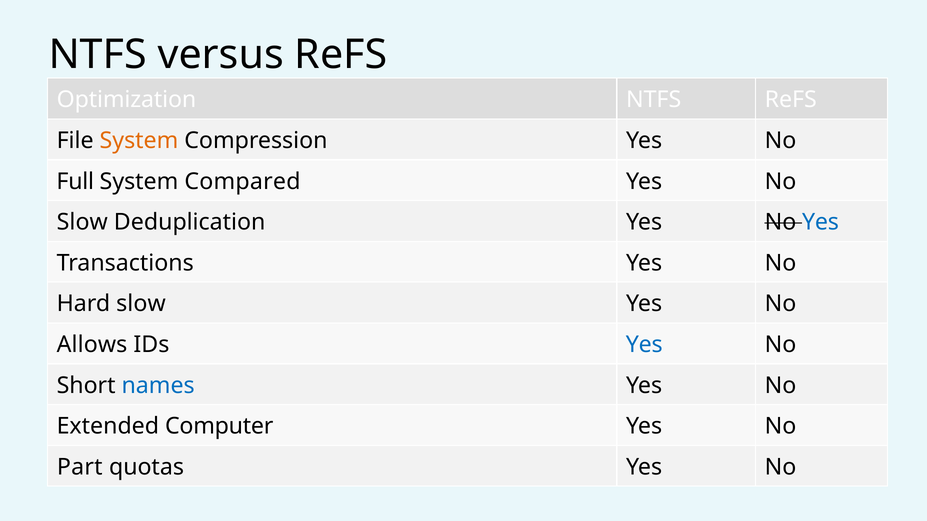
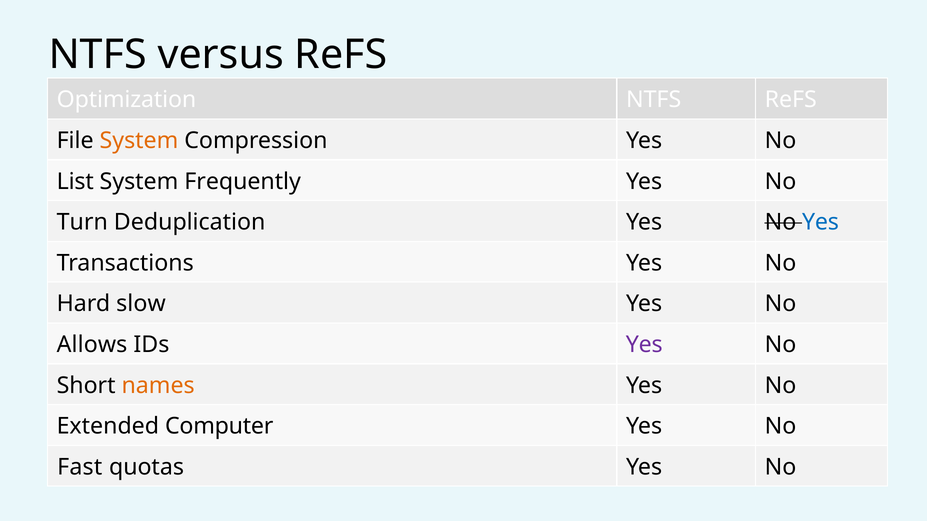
Full: Full -> List (75, 182)
Compared: Compared -> Frequently (243, 182)
Slow: Slow -> Turn (82, 222)
Yes colour: blue -> purple (644, 345)
names colour: blue -> orange (158, 386)
Part: Part -> Fast (80, 467)
